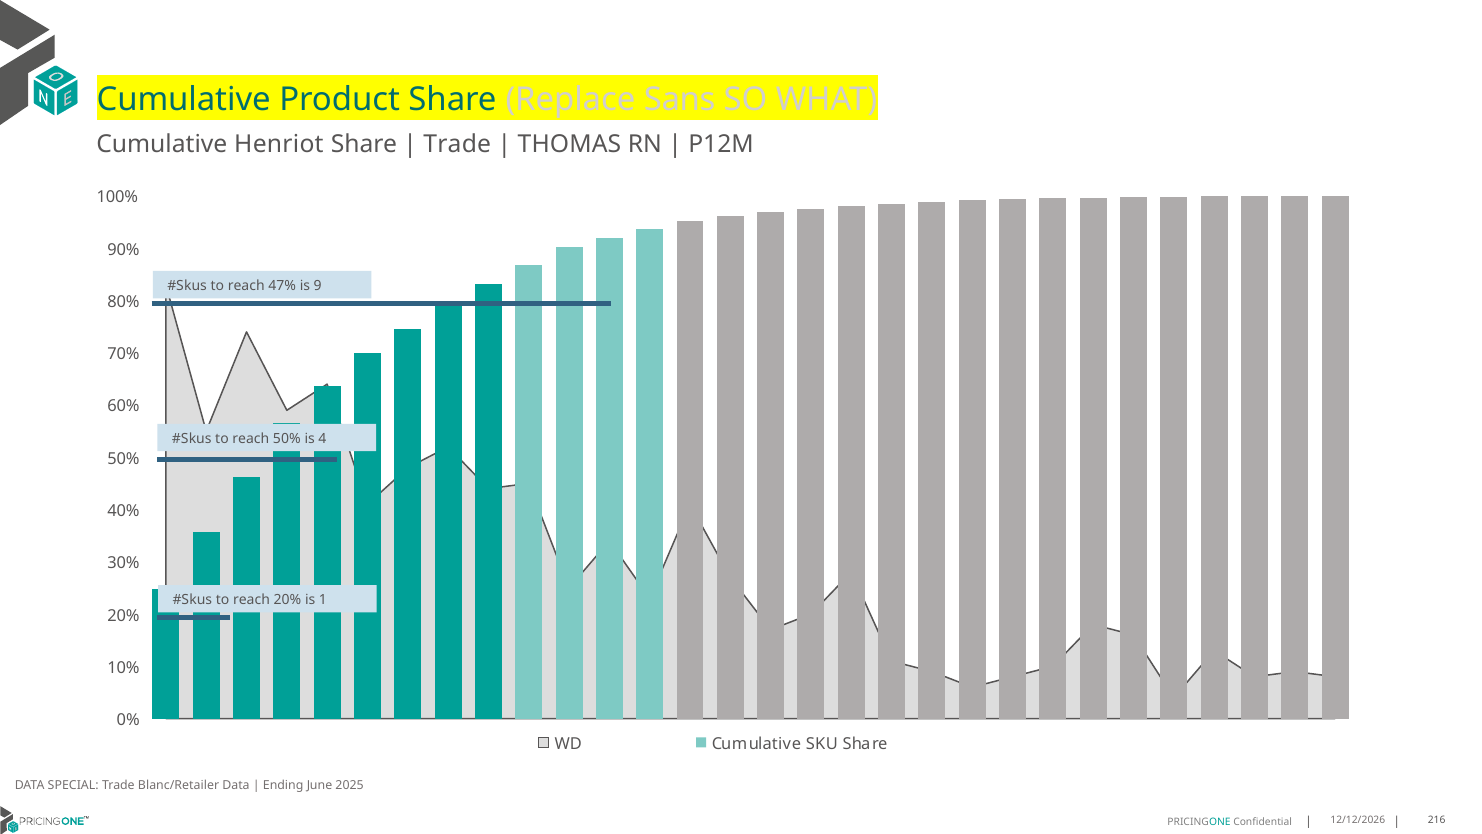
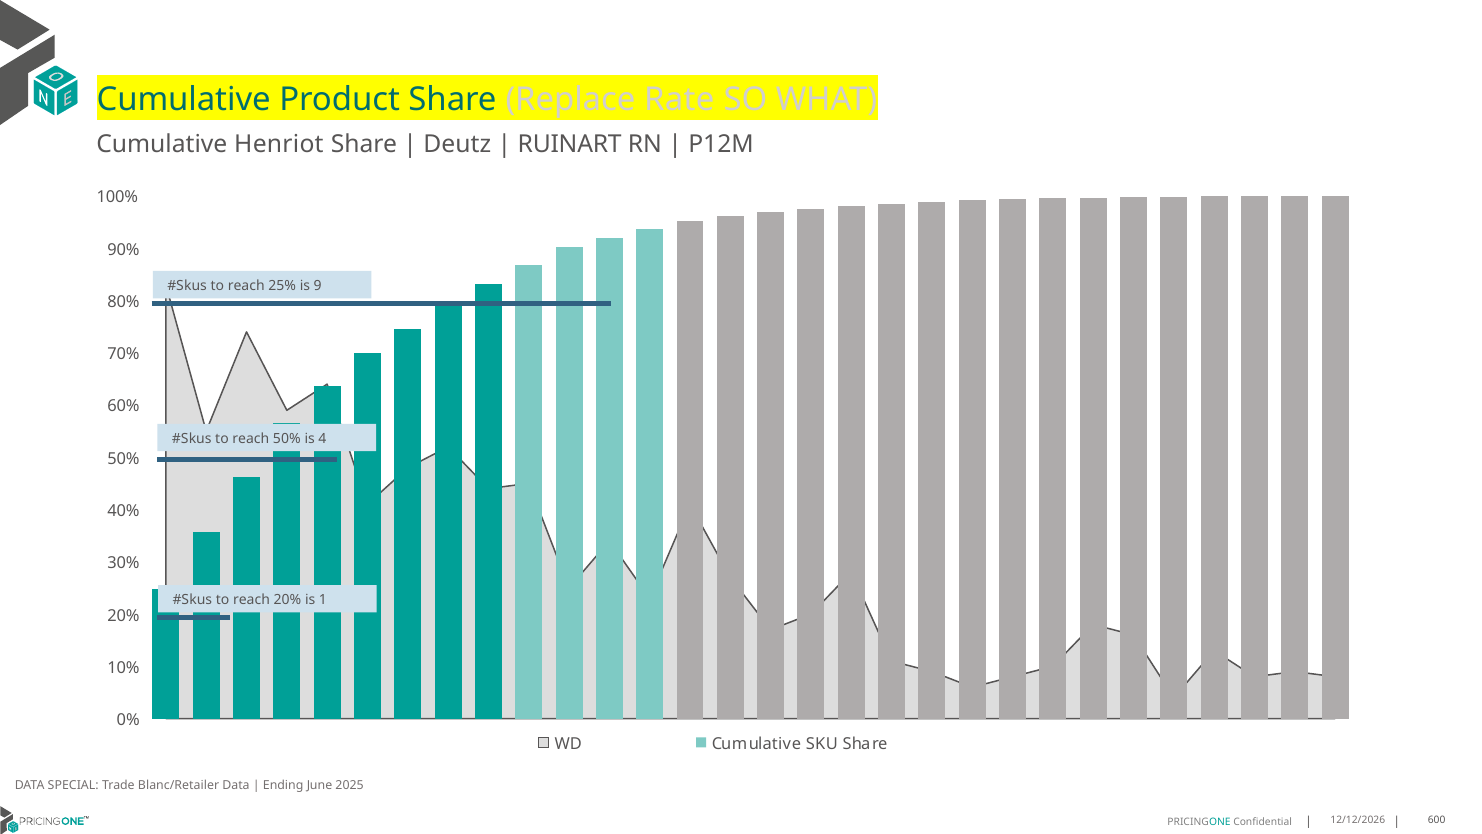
Sans: Sans -> Rate (679, 100)
Trade: Trade -> Deutz (457, 144)
THOMAS: THOMAS -> RUINART (570, 144)
47%: 47% -> 25% (282, 285)
216: 216 -> 600 (1437, 820)
